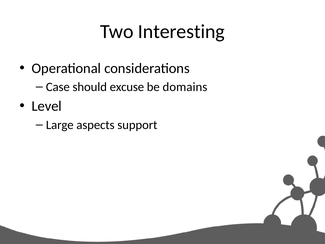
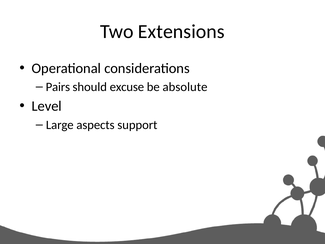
Interesting: Interesting -> Extensions (181, 31)
Case: Case -> Pairs (58, 87)
domains: domains -> absolute (185, 87)
